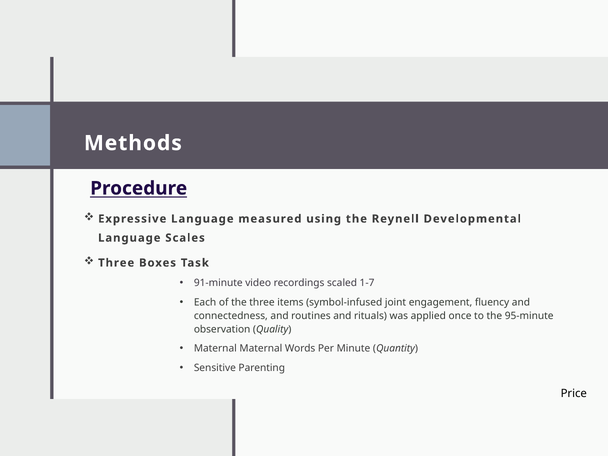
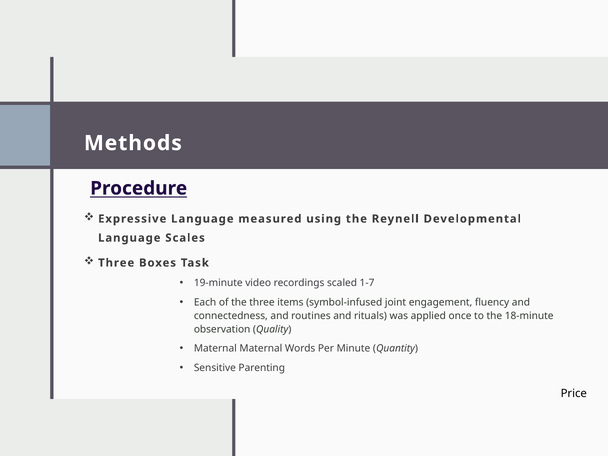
91-minute: 91-minute -> 19-minute (218, 283)
95-minute: 95-minute -> 18-minute (529, 316)
